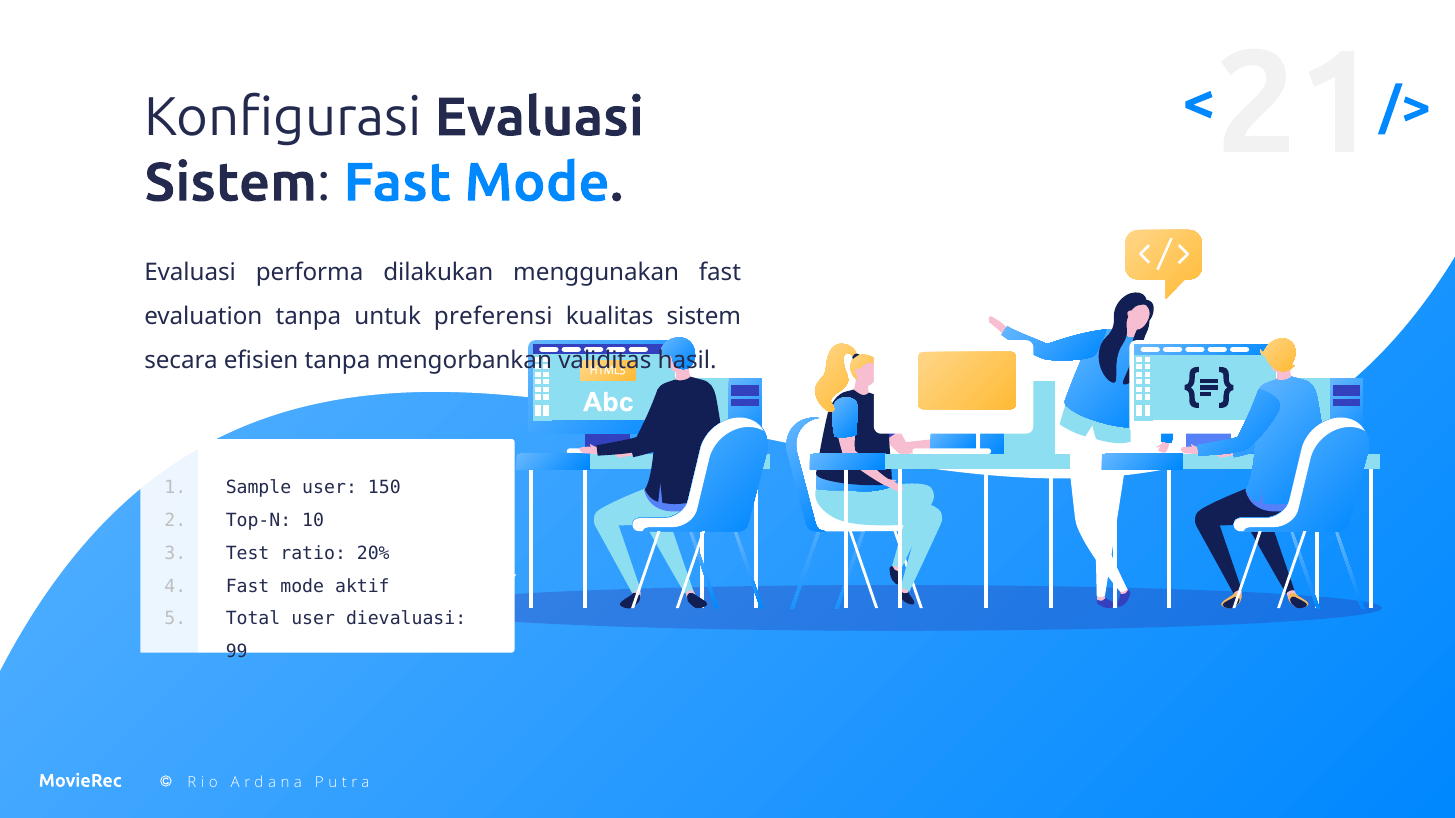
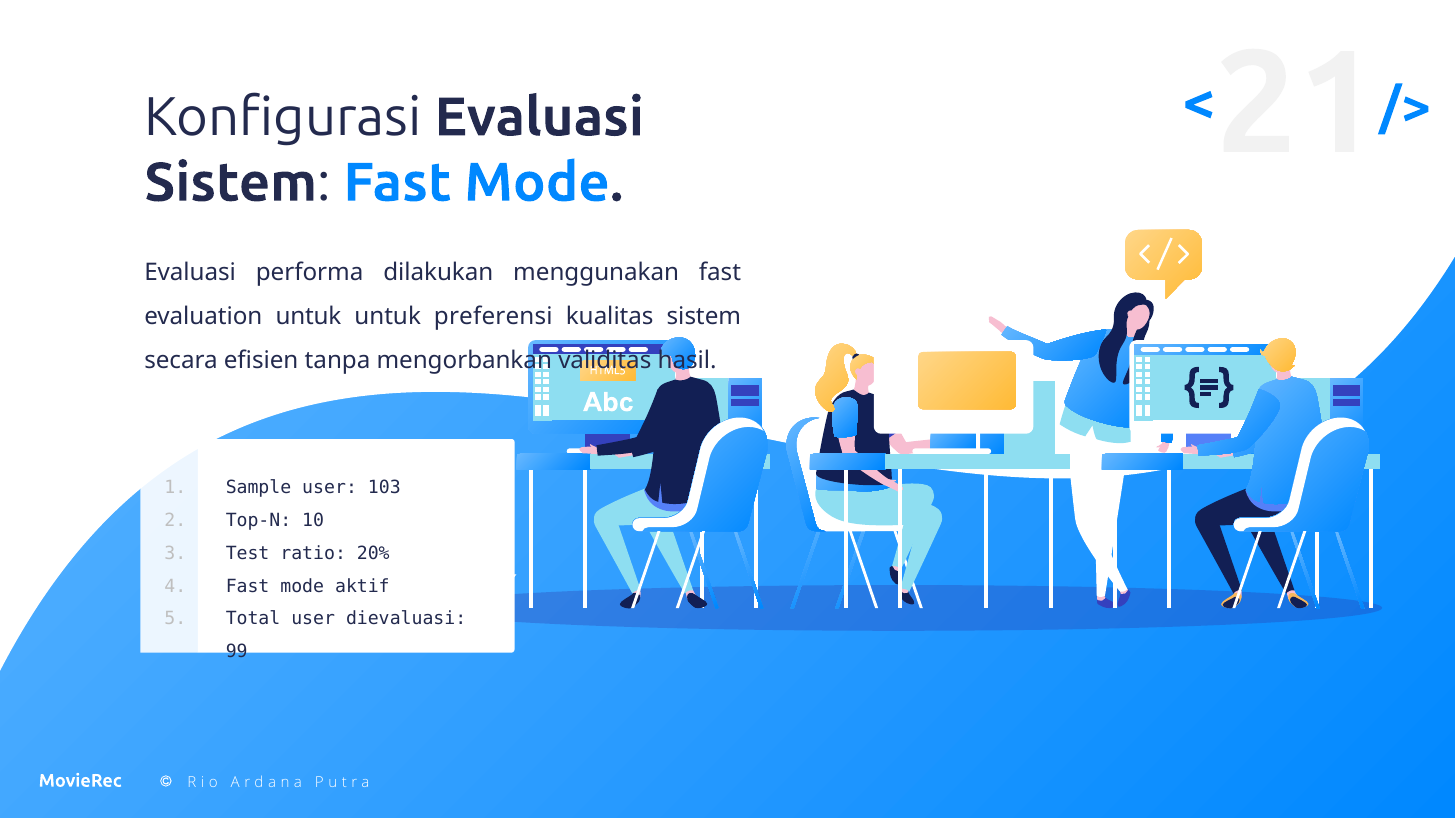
evaluation tanpa: tanpa -> untuk (309, 317)
150: 150 -> 103 (384, 488)
